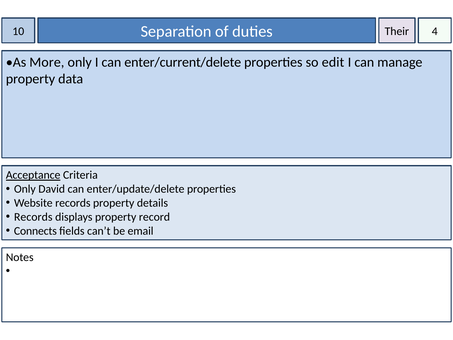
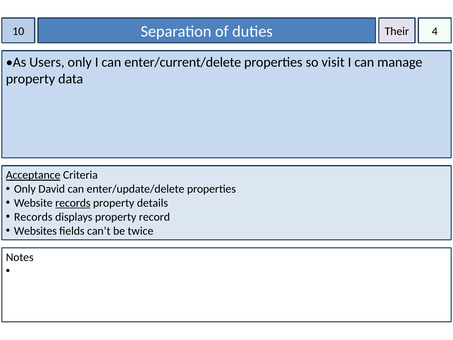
More: More -> Users (47, 62)
edit: edit -> visit (333, 62)
records underline: none -> present (73, 203)
Connects: Connects -> Websites (35, 231)
email: email -> twice (141, 231)
